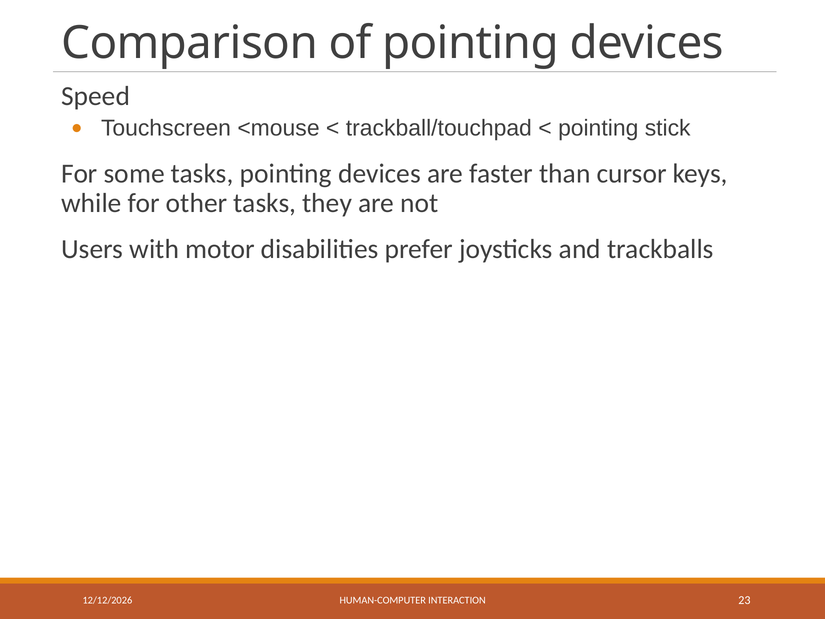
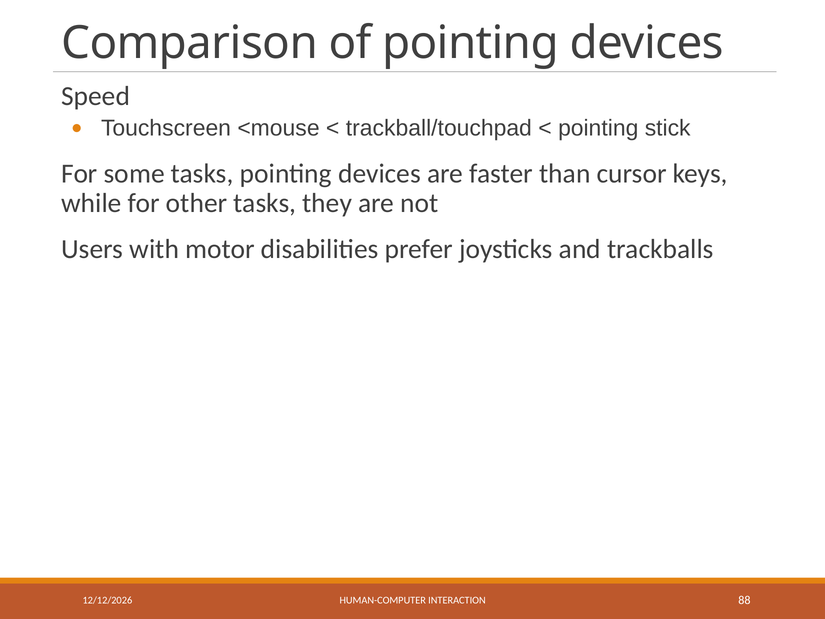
23: 23 -> 88 (744, 600)
